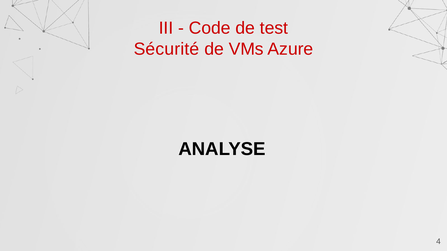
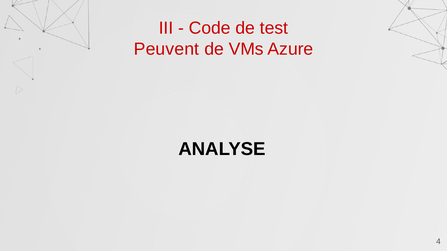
Sécurité: Sécurité -> Peuvent (166, 49)
